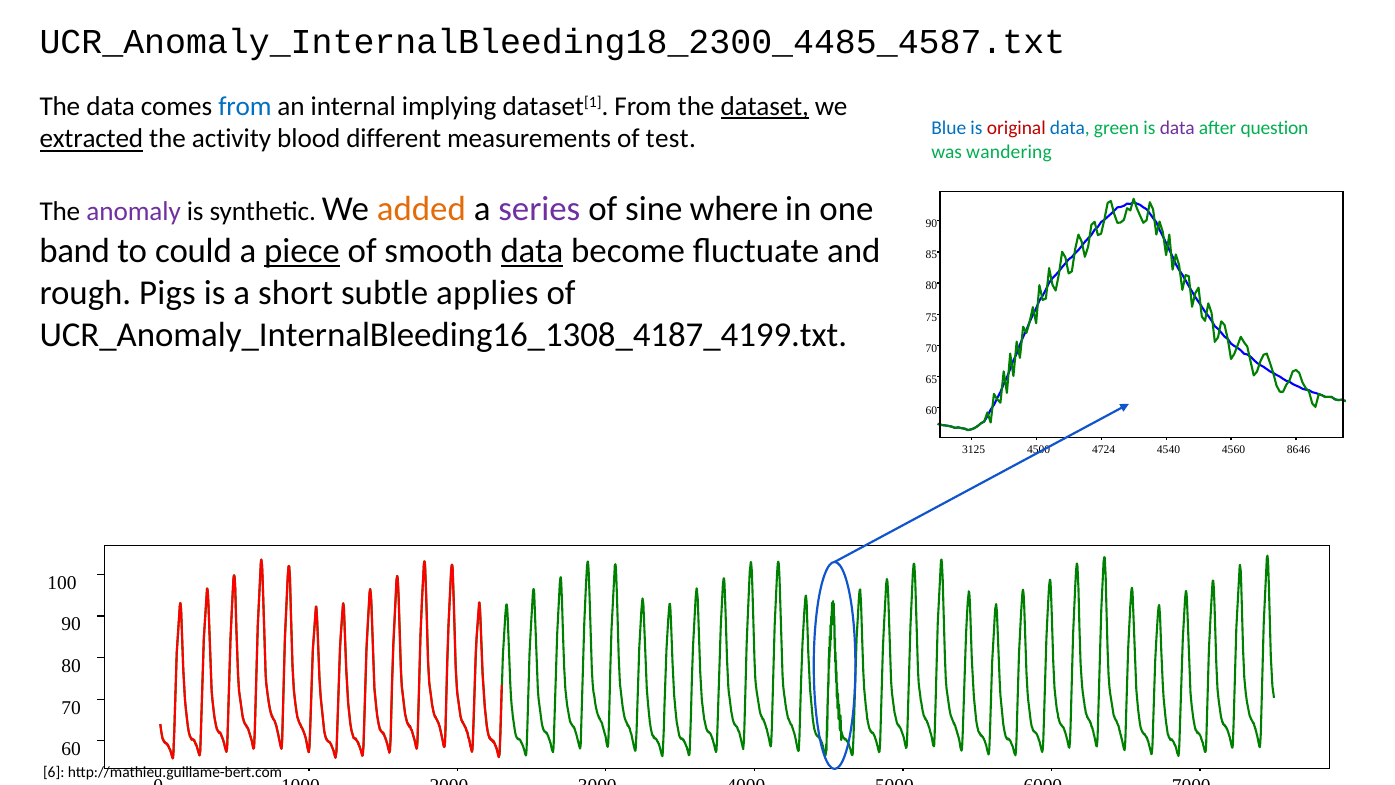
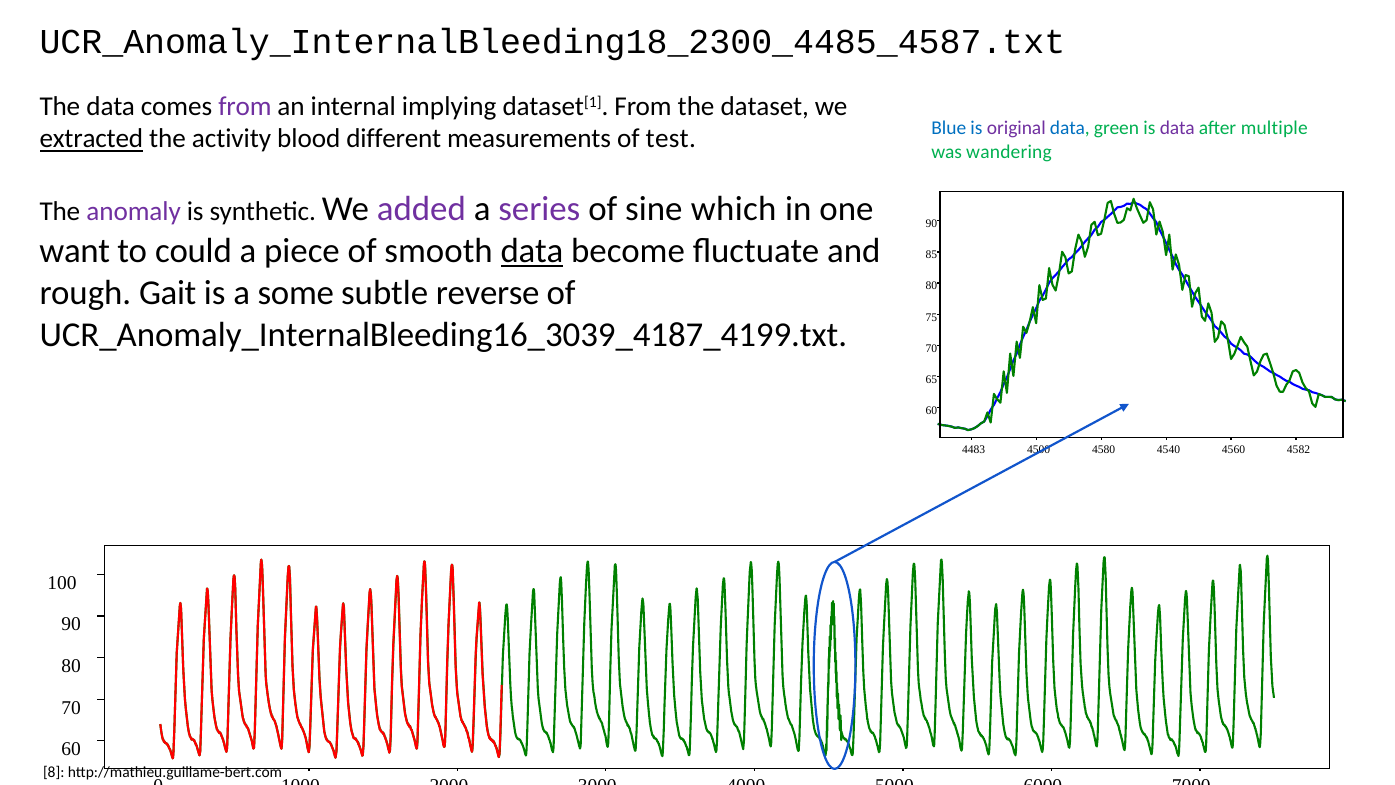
from colour: blue -> purple (245, 106)
dataset underline: present -> none (765, 106)
original colour: red -> purple (1016, 128)
question: question -> multiple (1274, 128)
added colour: orange -> purple (421, 209)
where: where -> which (734, 209)
band: band -> want (75, 251)
piece underline: present -> none (302, 251)
Pigs: Pigs -> Gait (168, 293)
short: short -> some (296, 293)
applies: applies -> reverse (488, 293)
UCR_Anomaly_InternalBleeding16_1308_4187_4199.txt: UCR_Anomaly_InternalBleeding16_1308_4187_4199.txt -> UCR_Anomaly_InternalBleeding16_3039_4187_4199.txt (443, 335)
3125: 3125 -> 4483 (974, 450)
4724: 4724 -> 4580 (1104, 450)
8646: 8646 -> 4582 (1299, 450)
6: 6 -> 8 (54, 772)
